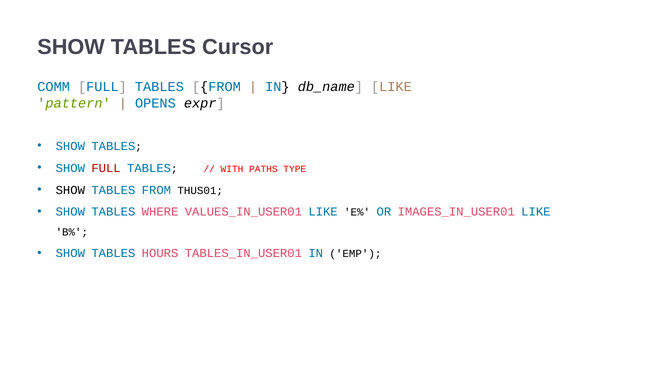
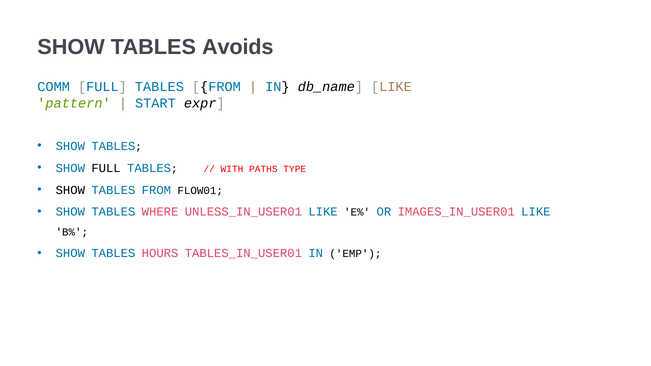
Cursor: Cursor -> Avoids (238, 47)
OPENS: OPENS -> START (155, 103)
FULL colour: red -> black (106, 168)
THUS01: THUS01 -> FLOW01 (200, 191)
VALUES_IN_USER01: VALUES_IN_USER01 -> UNLESS_IN_USER01 (243, 212)
